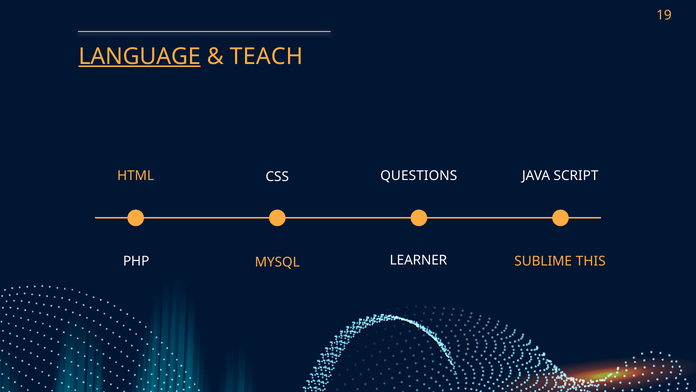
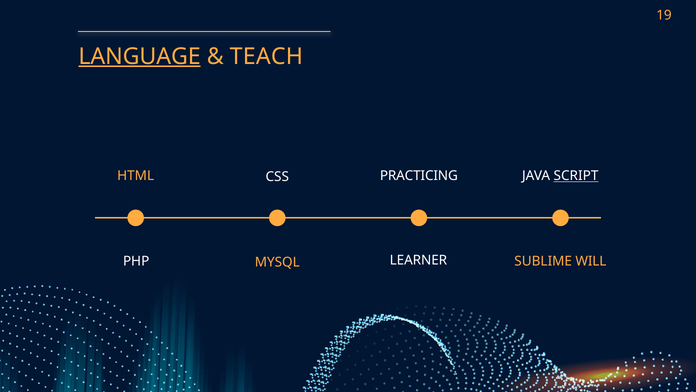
QUESTIONS: QUESTIONS -> PRACTICING (419, 176)
SCRIPT underline: none -> present (576, 176)
THIS: THIS -> WILL (591, 261)
